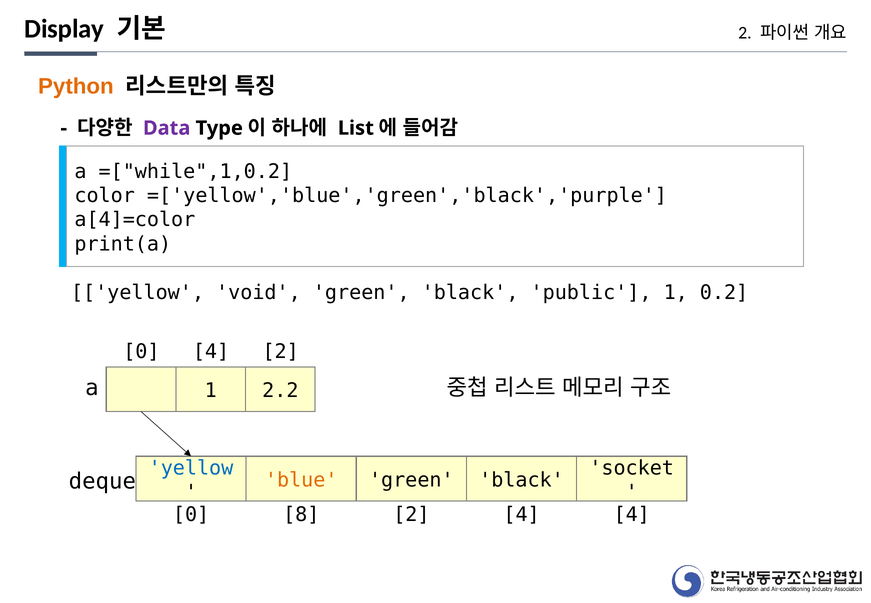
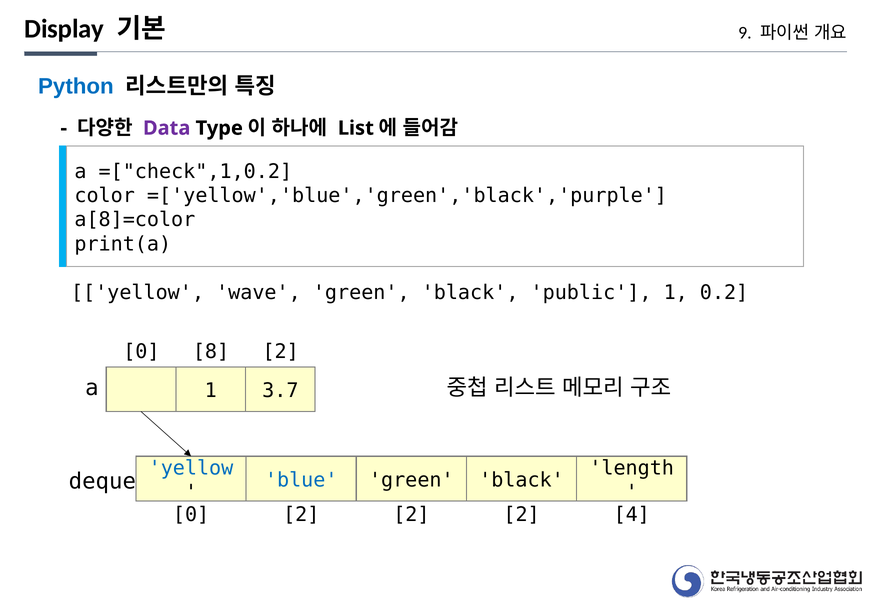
2: 2 -> 9 (745, 33)
Python colour: orange -> blue (76, 86)
=["while",1,0.2: =["while",1,0.2 -> =["check",1,0.2 (195, 172)
a[4]=color: a[4]=color -> a[8]=color (135, 220)
void: void -> wave (258, 293)
0 4: 4 -> 8 (211, 352)
2.2: 2.2 -> 3.7 (280, 391)
socket: socket -> length (632, 468)
blue colour: orange -> blue (301, 480)
0 8: 8 -> 2 (301, 515)
4: 4 -> 2 (522, 515)
